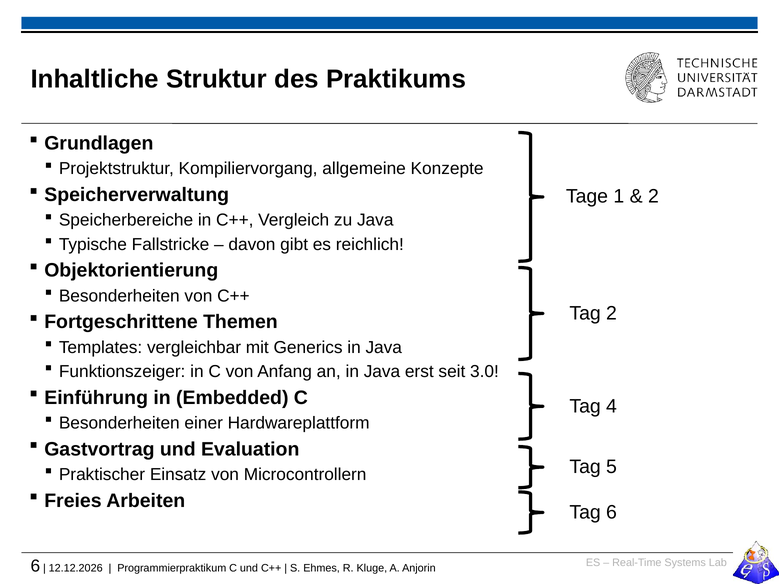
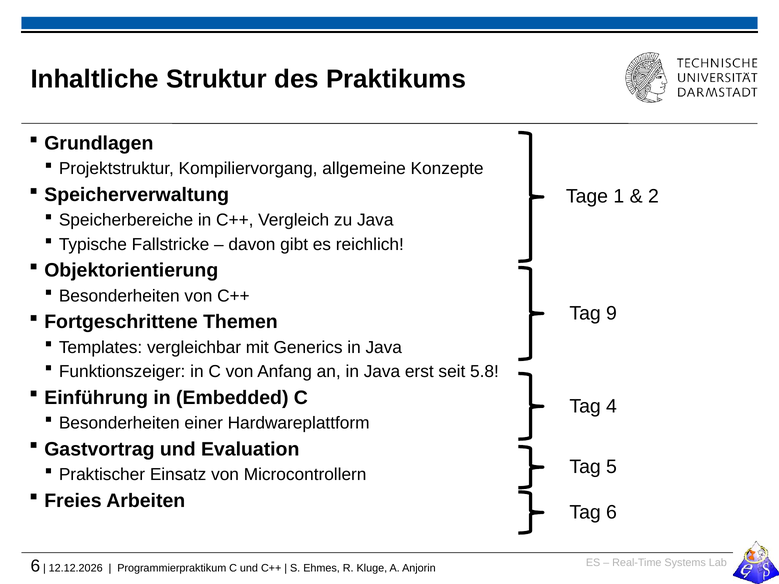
Tag 2: 2 -> 9 (612, 314)
3.0: 3.0 -> 5.8 (484, 372)
